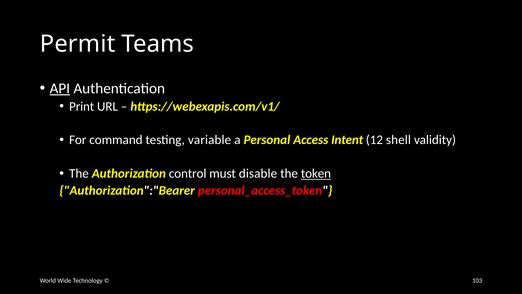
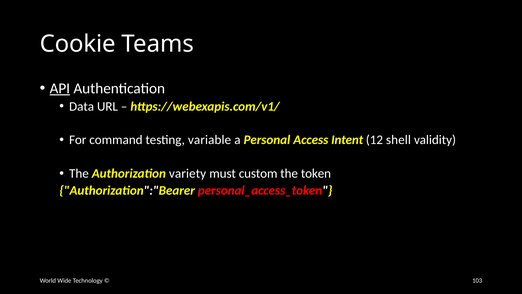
Permit: Permit -> Cookie (78, 44)
Print: Print -> Data (82, 106)
control: control -> variety (188, 173)
disable: disable -> custom (258, 173)
token underline: present -> none (316, 173)
